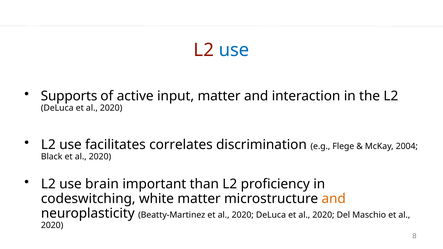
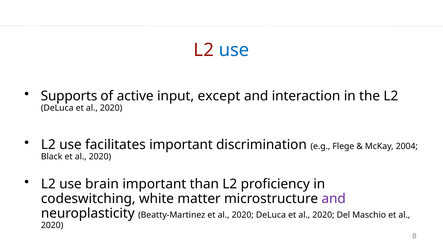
input matter: matter -> except (219, 96)
facilitates correlates: correlates -> important (181, 145)
and colour: orange -> purple (334, 199)
